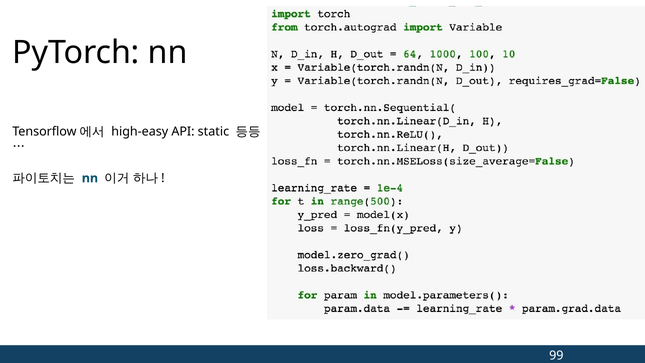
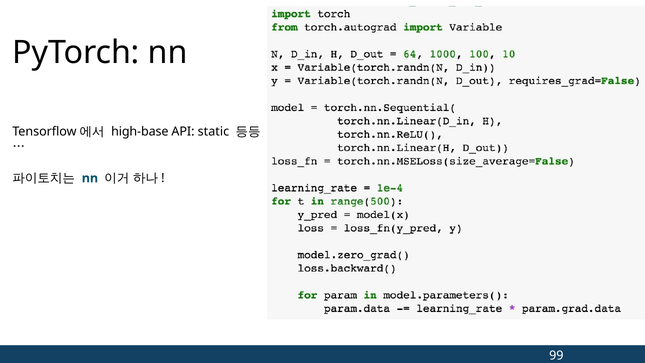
high-easy: high-easy -> high-base (140, 131)
